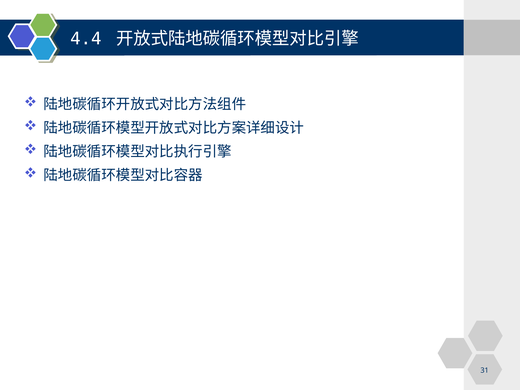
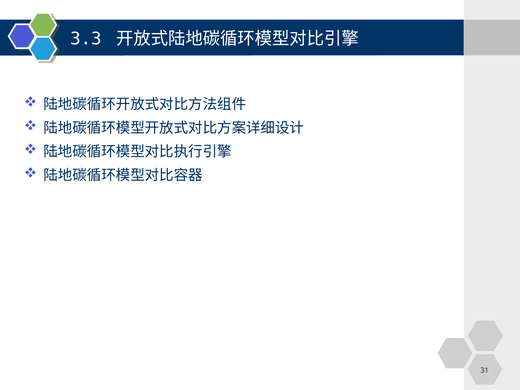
4.4: 4.4 -> 3.3 (86, 39)
